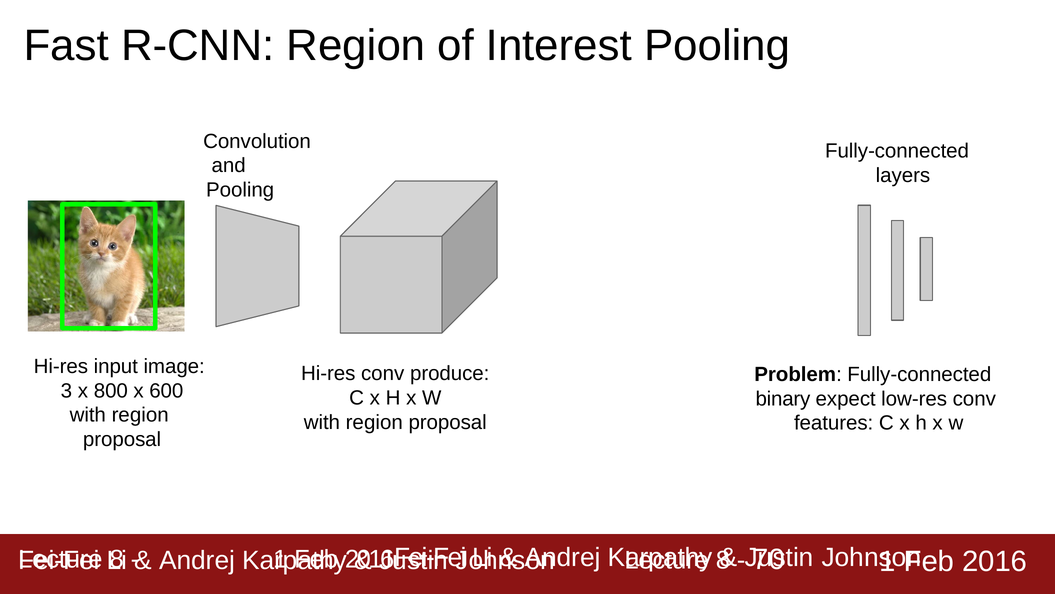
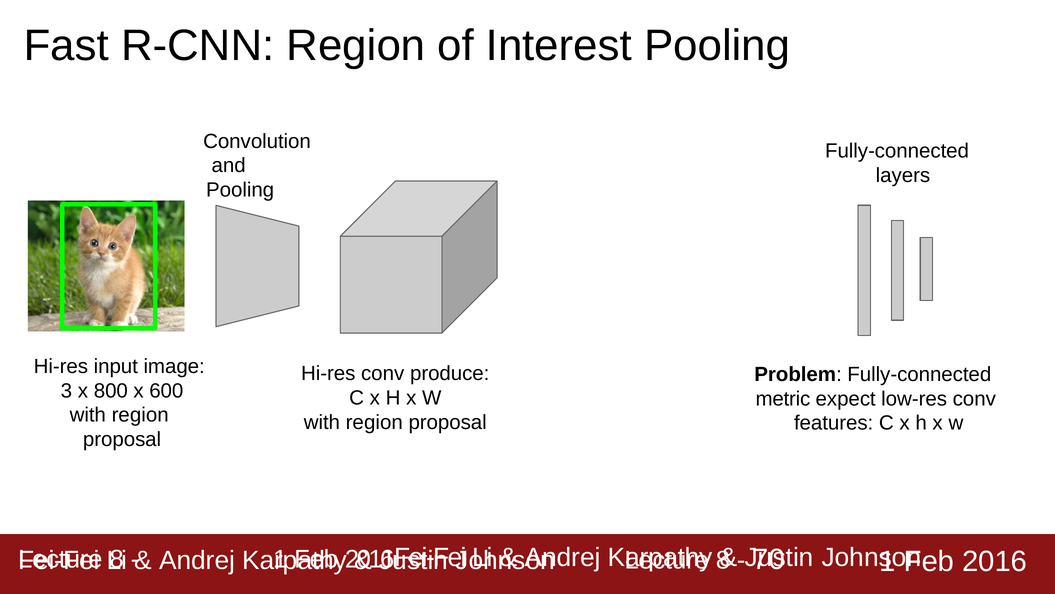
binary: binary -> metric (783, 398)
